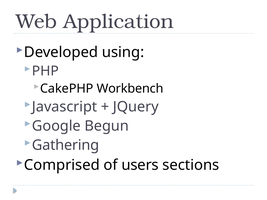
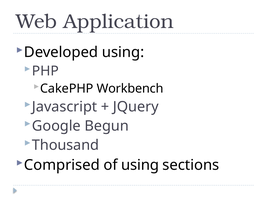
Gathering: Gathering -> Thousand (65, 145)
of users: users -> using (140, 165)
